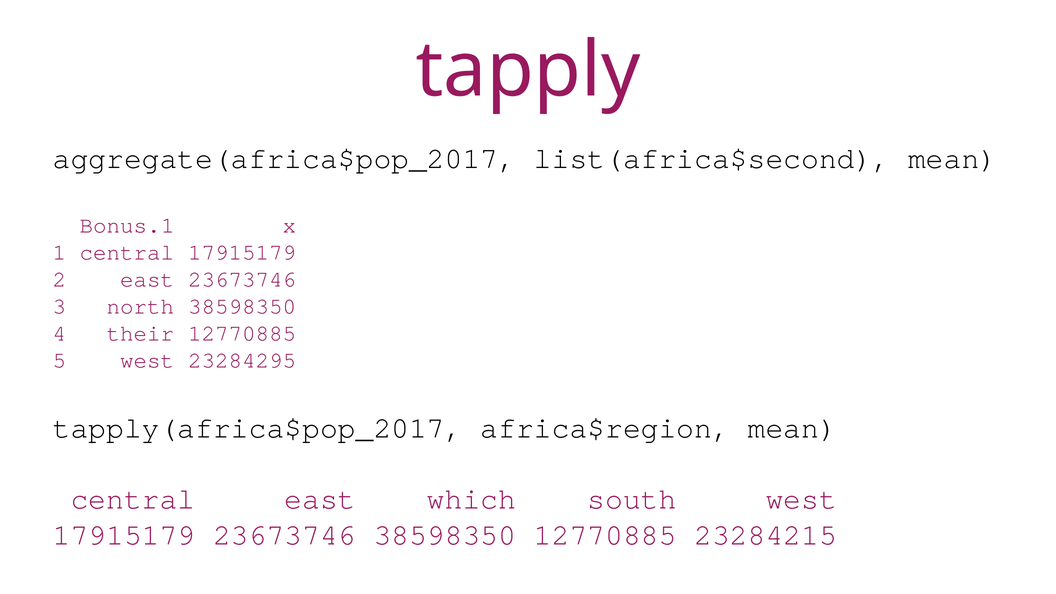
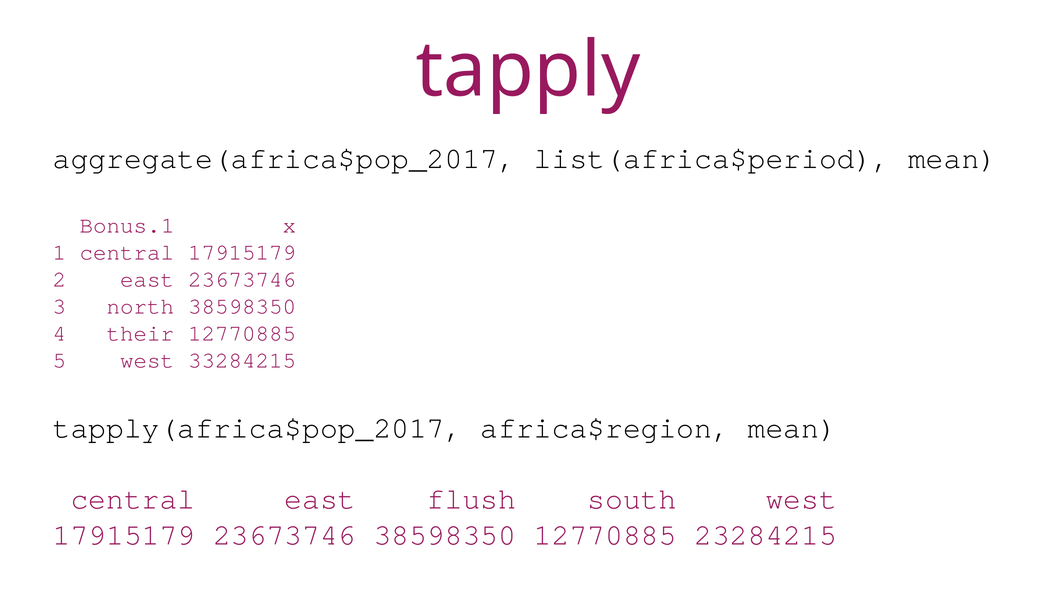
list(africa$second: list(africa$second -> list(africa$period (712, 159)
23284295: 23284295 -> 33284215 (242, 360)
which: which -> flush (472, 499)
